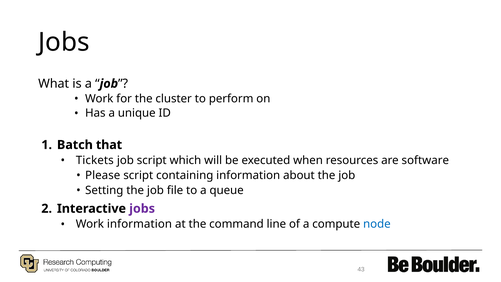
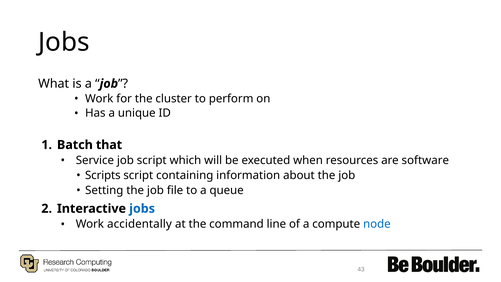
Tickets: Tickets -> Service (95, 160)
Please: Please -> Scripts (103, 175)
jobs colour: purple -> blue (142, 208)
Work information: information -> accidentally (139, 224)
